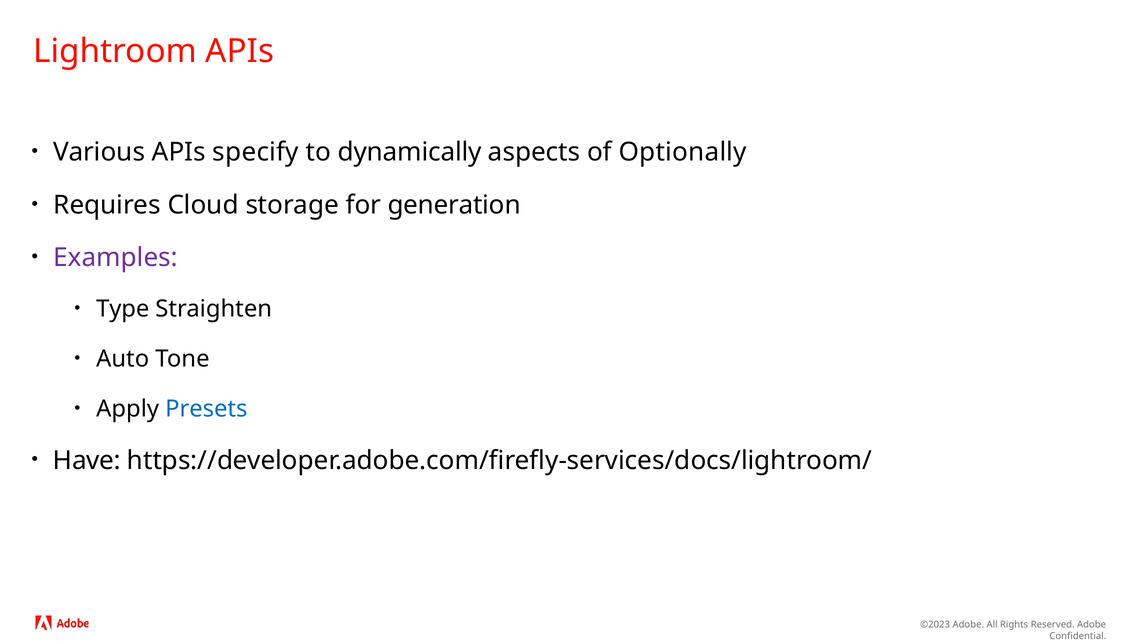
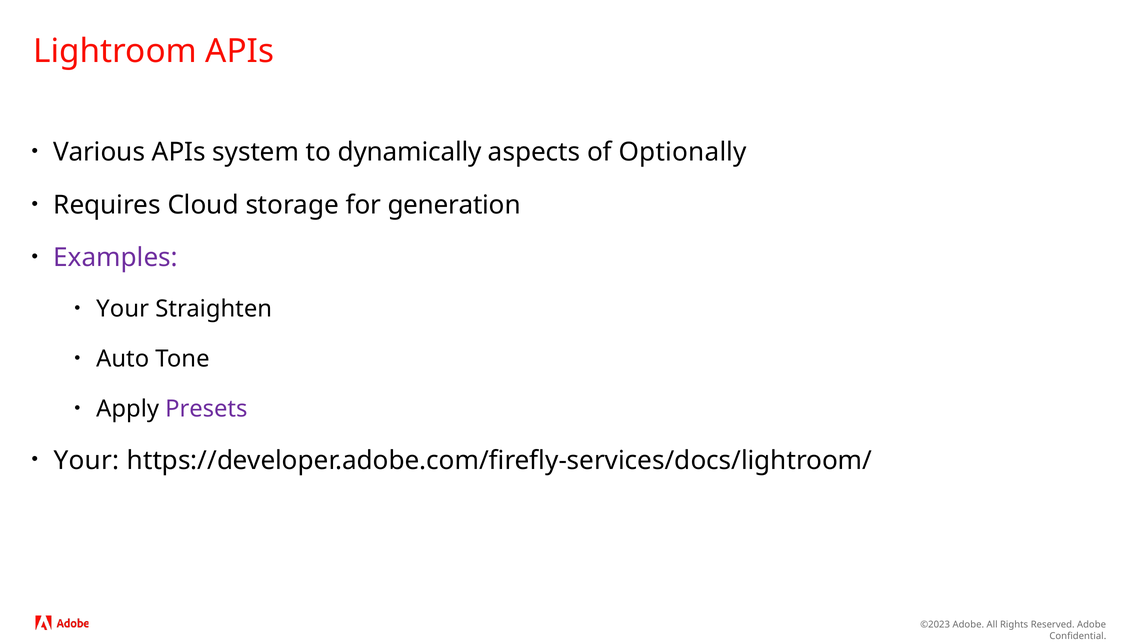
specify: specify -> system (256, 152)
Type: Type -> Your (123, 309)
Presets colour: blue -> purple (206, 409)
Have: Have -> Your (87, 461)
